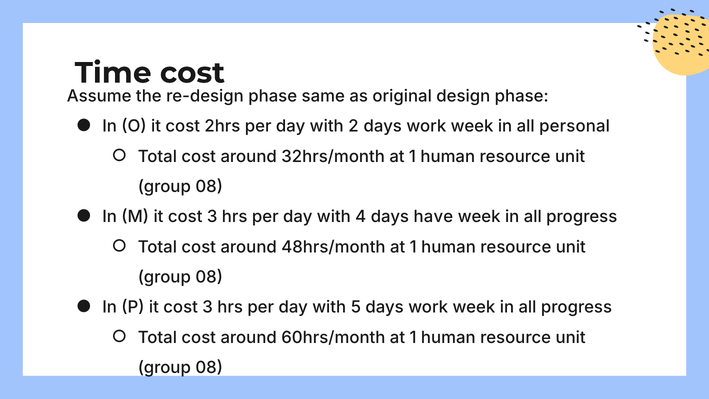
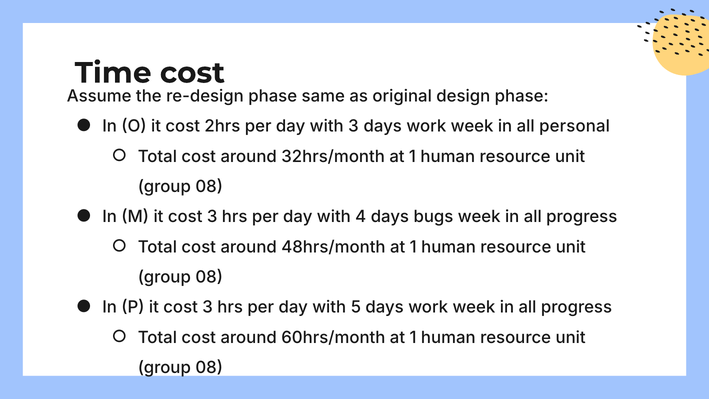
with 2: 2 -> 3 (353, 126)
have: have -> bugs (433, 217)
